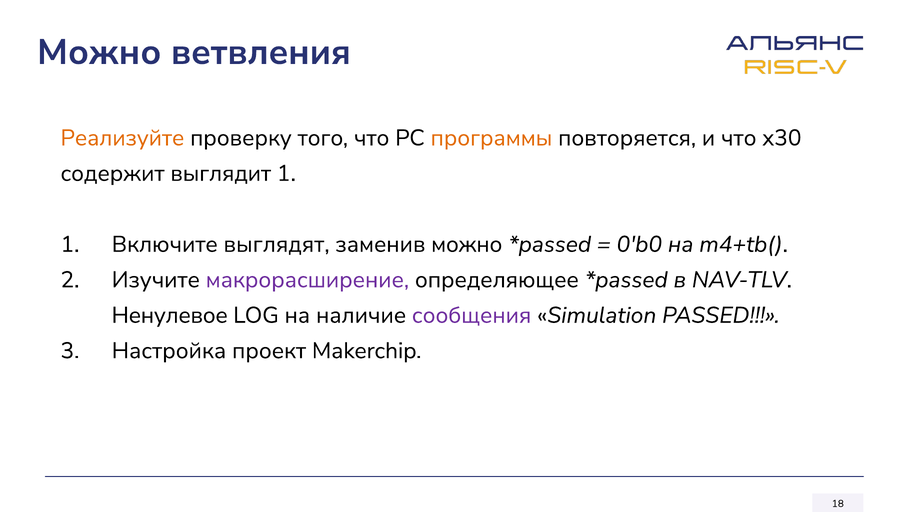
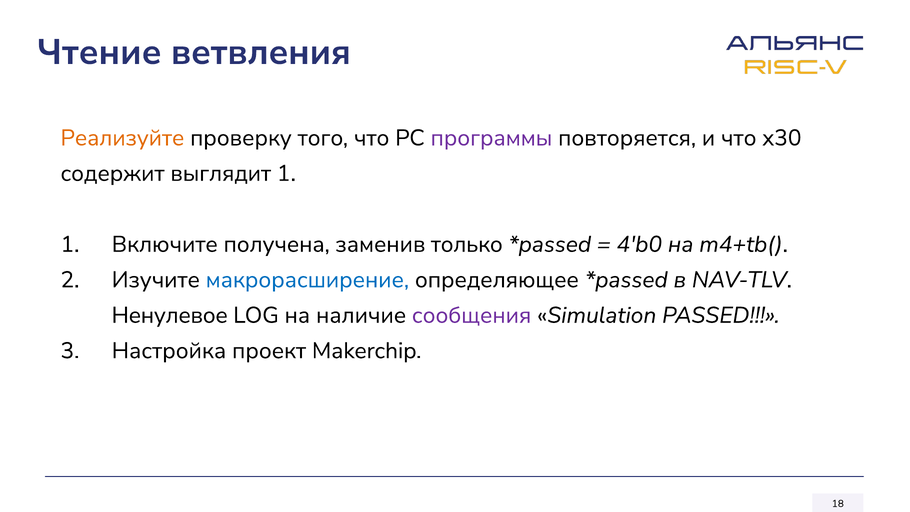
Можно: Можно -> Чтение (99, 52)
программы colour: orange -> purple (491, 138)
выглядят: выглядят -> получена (277, 244)
заменив можно: можно -> только (467, 244)
0'b0: 0'b0 -> 4'b0 (639, 244)
макрорасширение colour: purple -> blue (307, 280)
